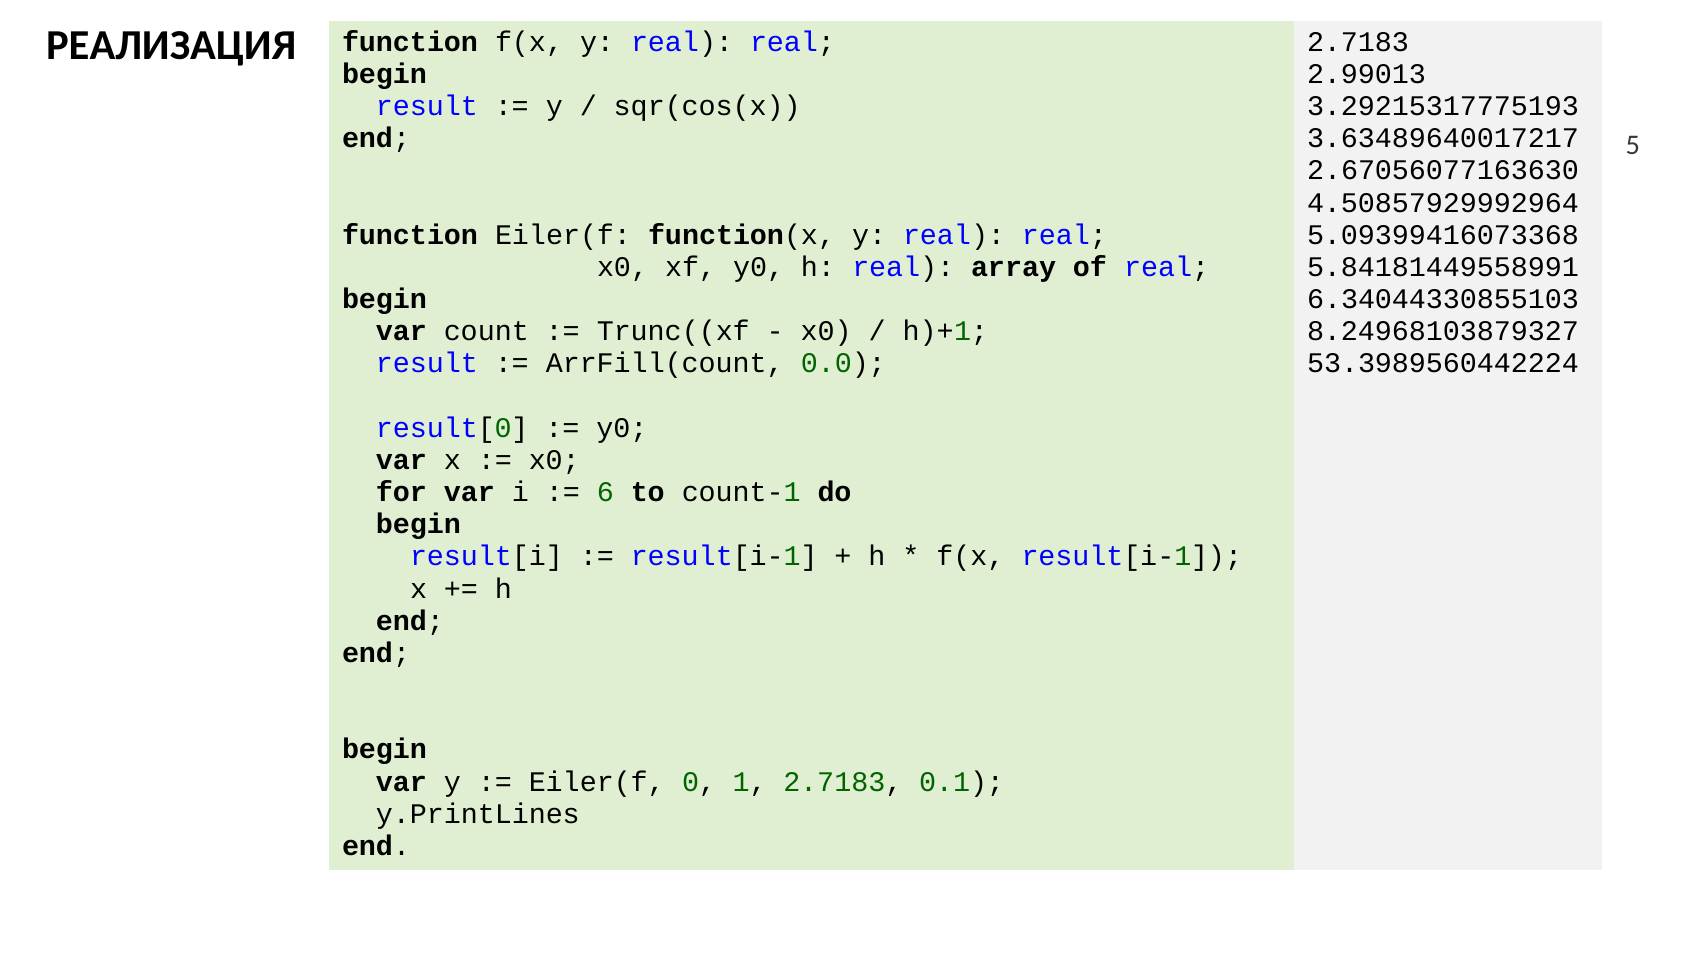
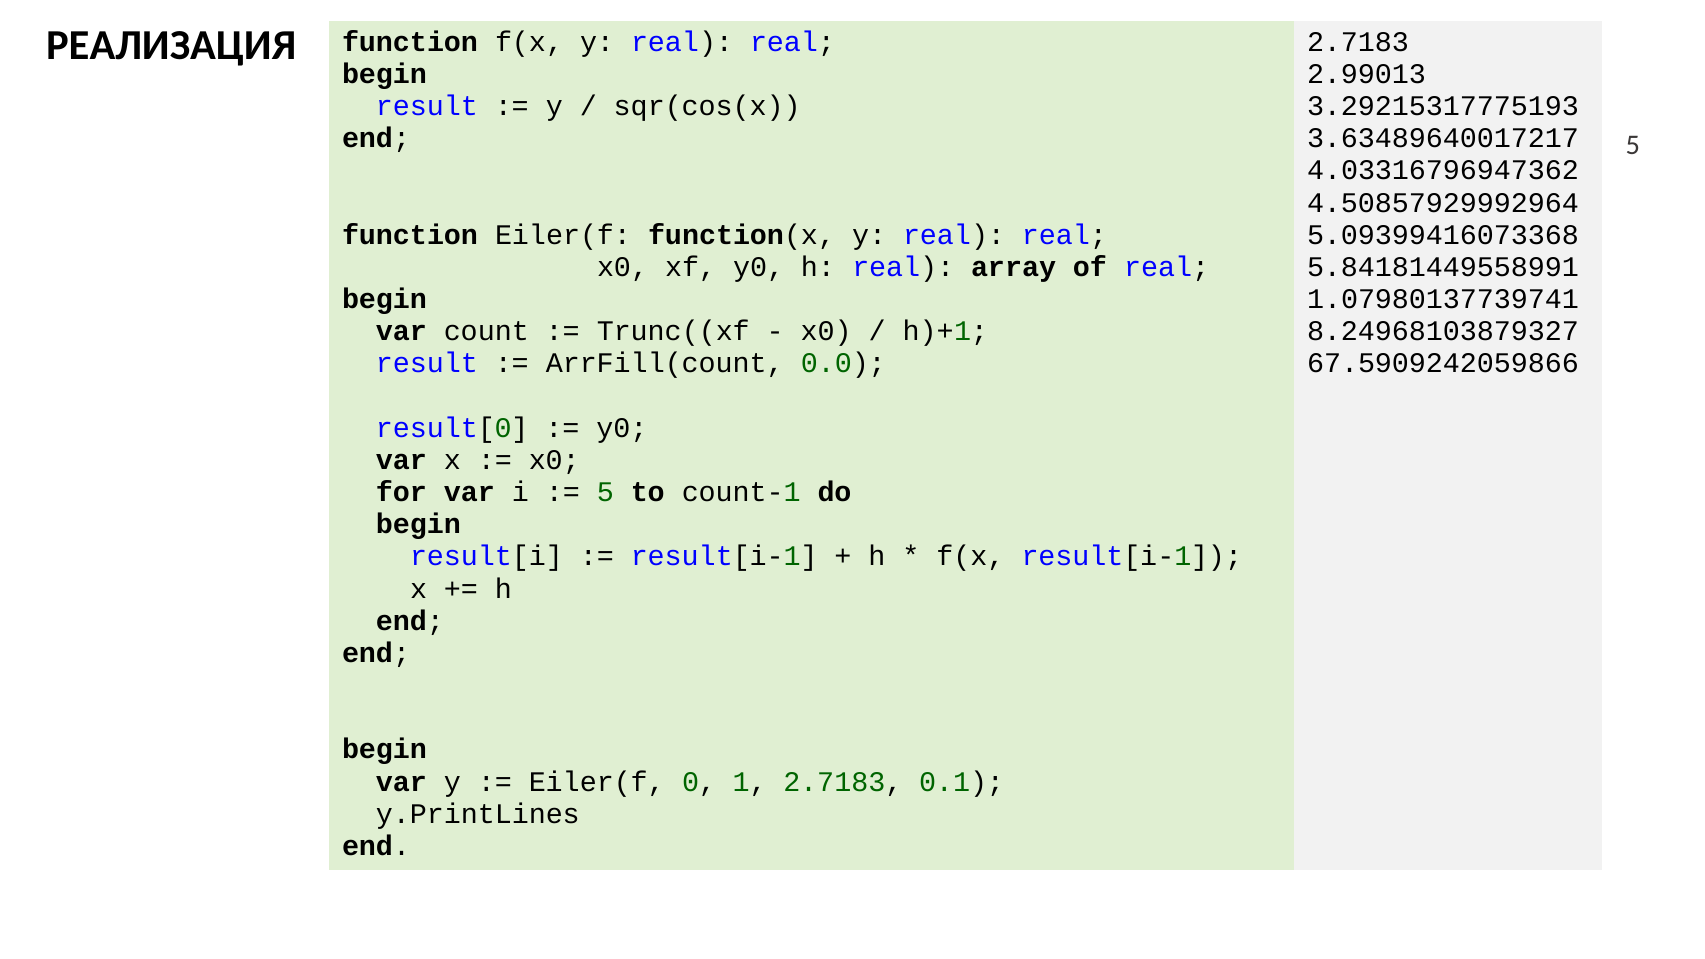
2.67056077163630: 2.67056077163630 -> 4.03316796947362 (1443, 171)
6.34044330855103: 6.34044330855103 -> 1.07980137739741 (1443, 299)
53.3989560442224: 53.3989560442224 -> 67.5909242059866 (1443, 364)
6: 6 -> 5 (605, 492)
